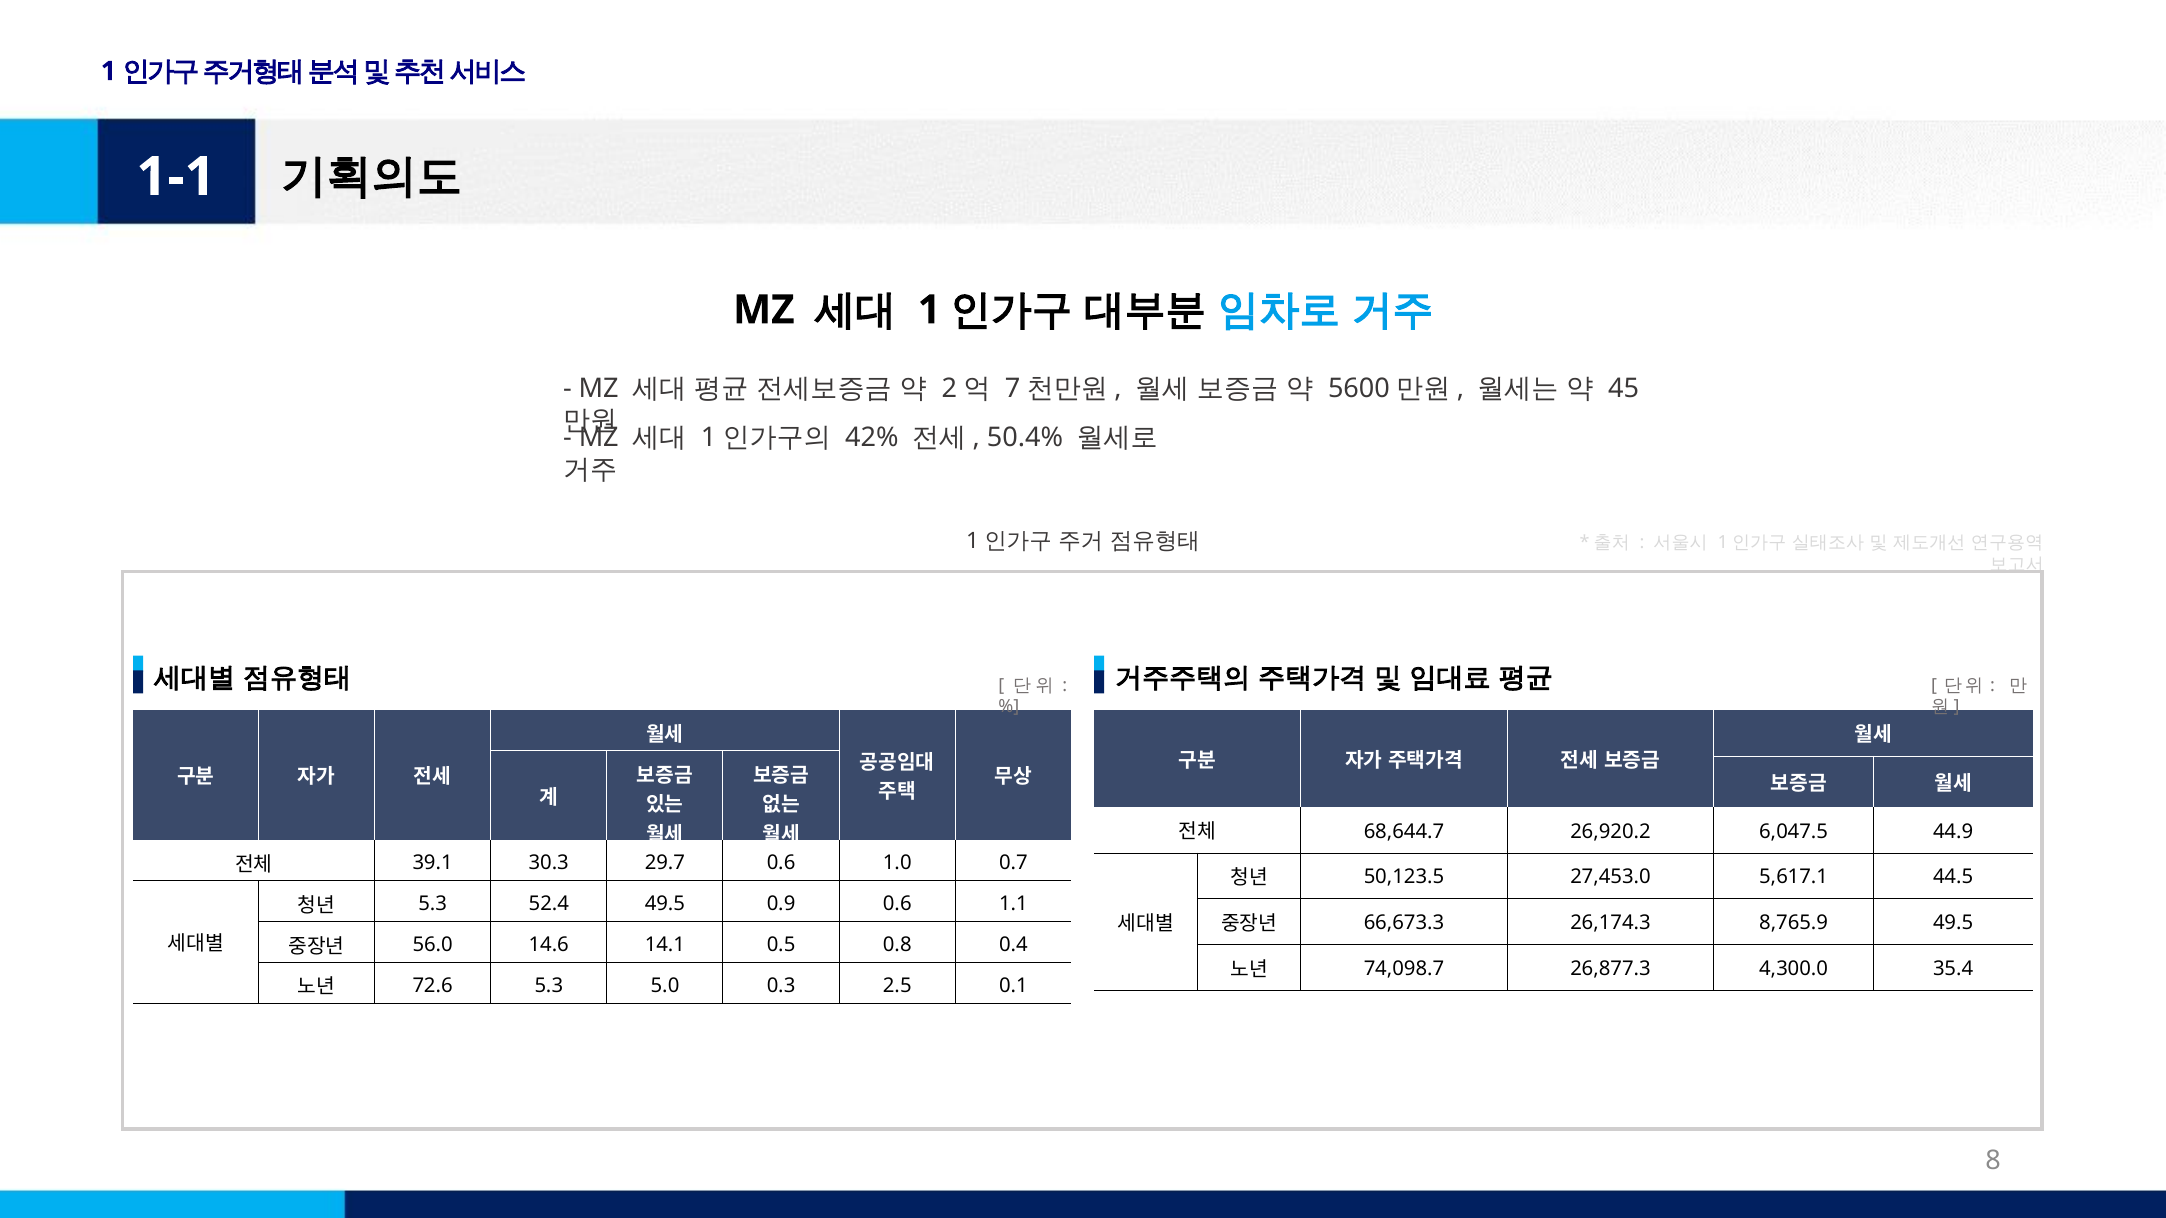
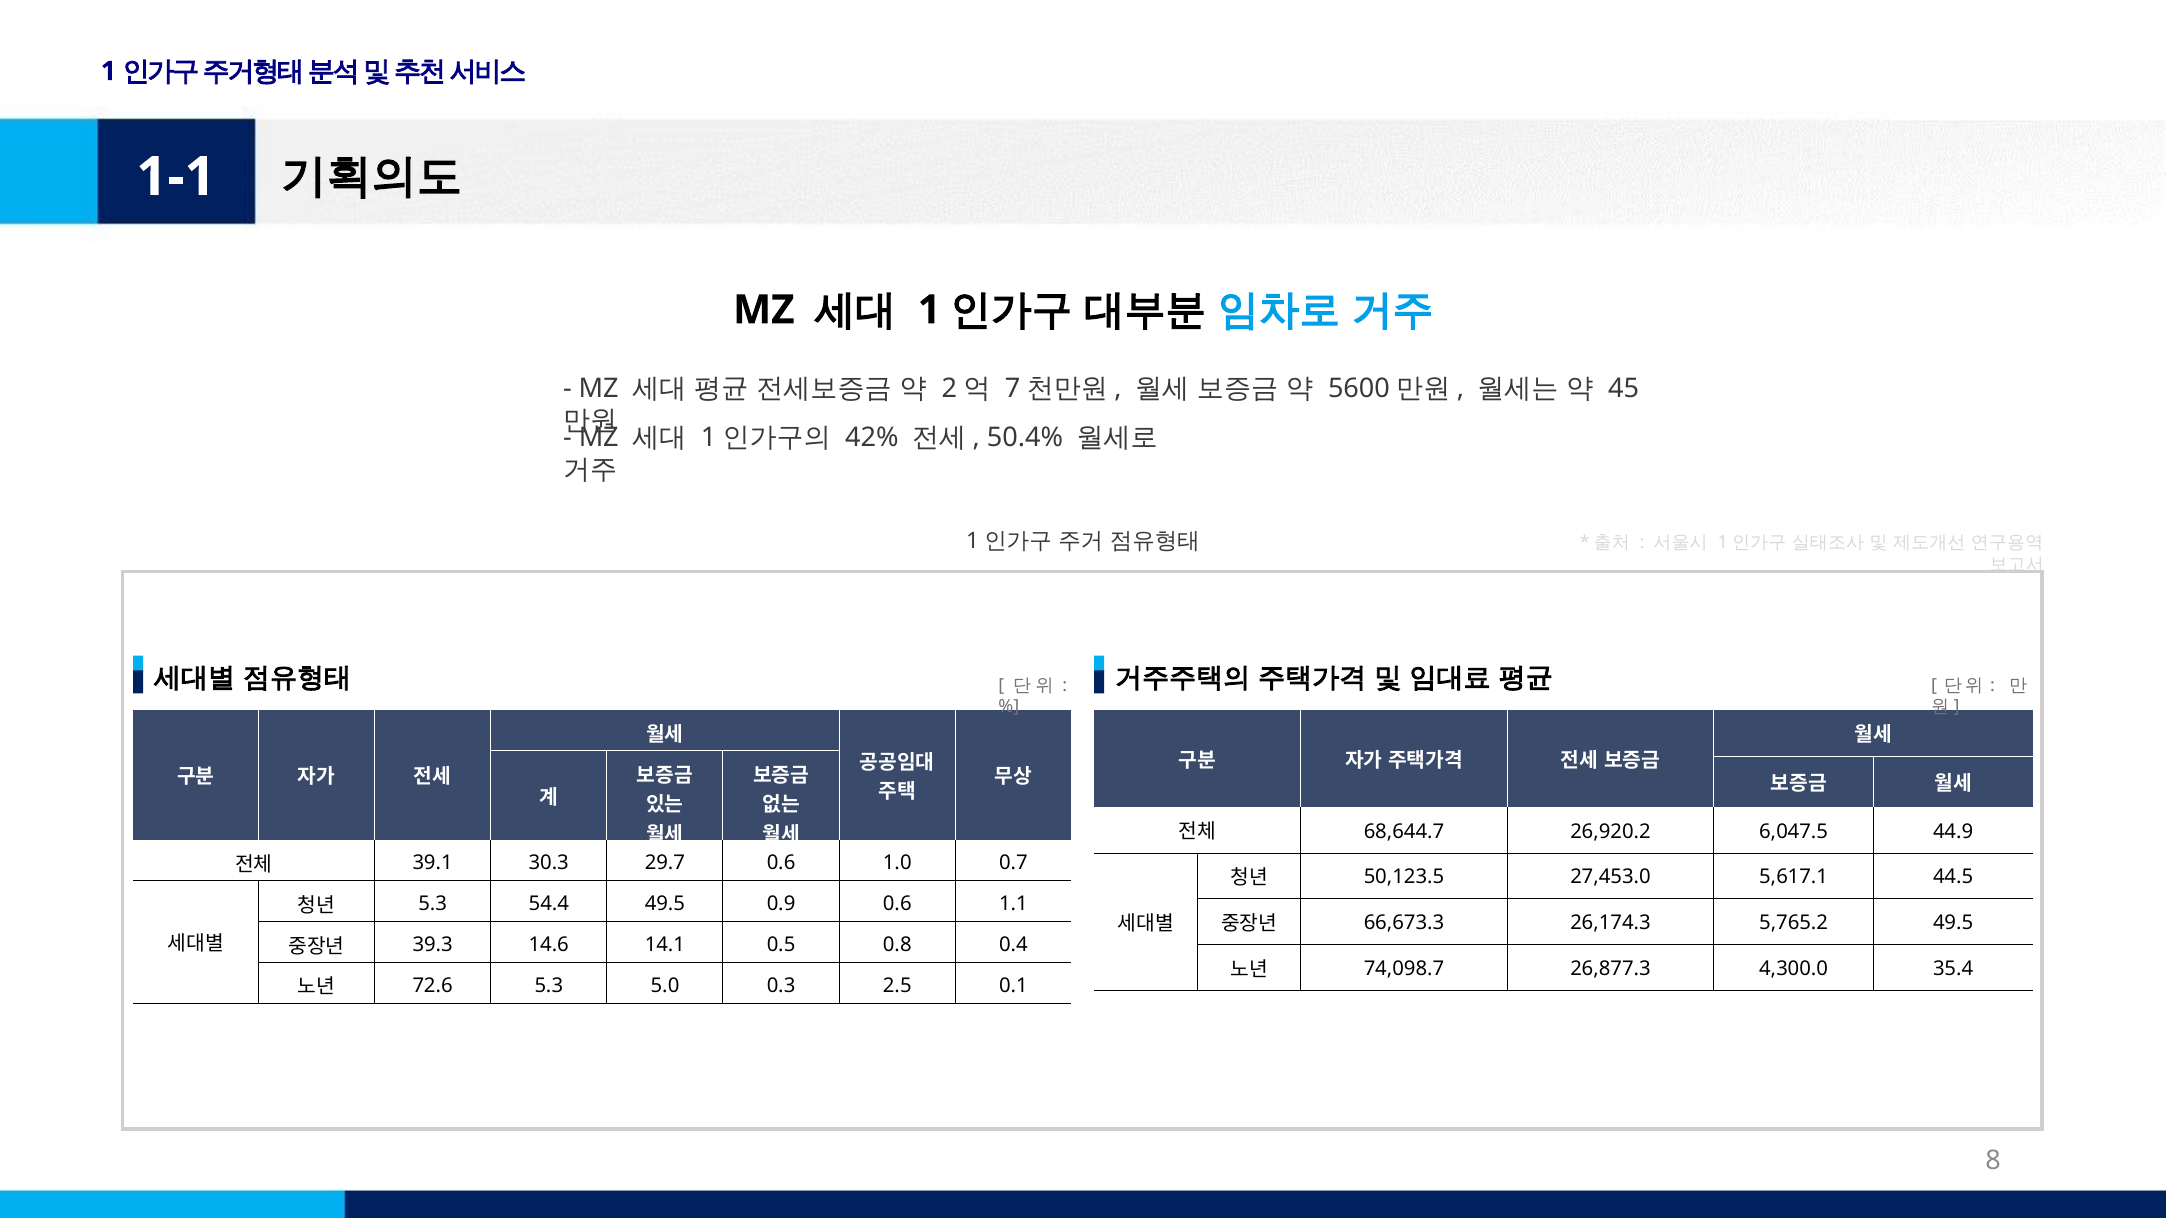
52.4: 52.4 -> 54.4 (549, 904)
8,765.9: 8,765.9 -> 5,765.2 (1794, 923)
56.0: 56.0 -> 39.3 (433, 945)
